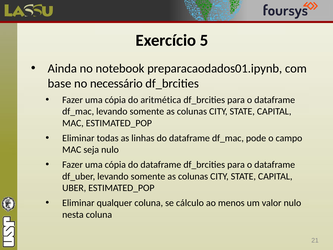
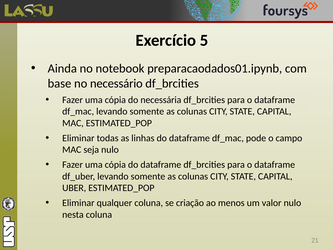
aritmética: aritmética -> necessária (161, 100)
cálculo: cálculo -> criação (190, 203)
